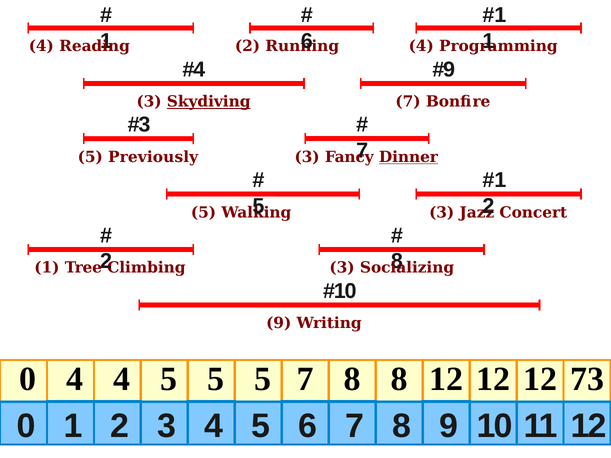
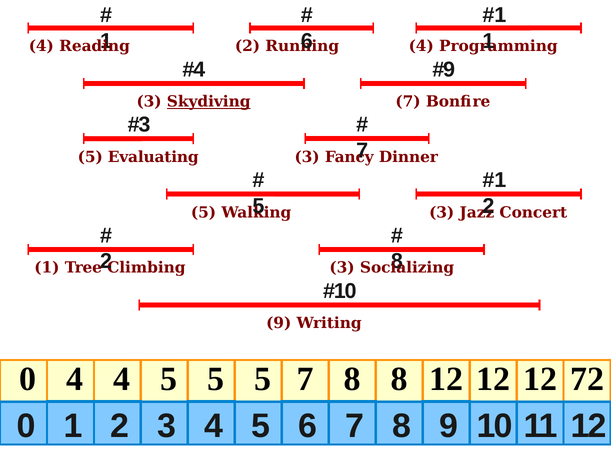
Previously: Previously -> Evaluating (153, 157)
Dinner underline: present -> none (408, 157)
73: 73 -> 72 (587, 379)
